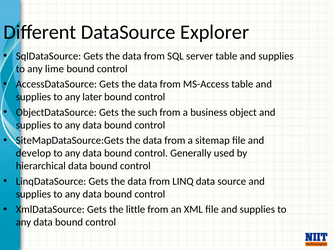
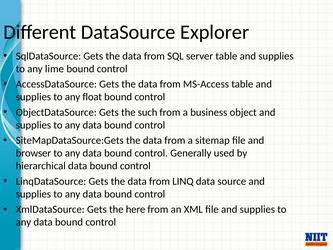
later: later -> float (92, 97)
develop: develop -> browser (33, 153)
little: little -> here (136, 209)
